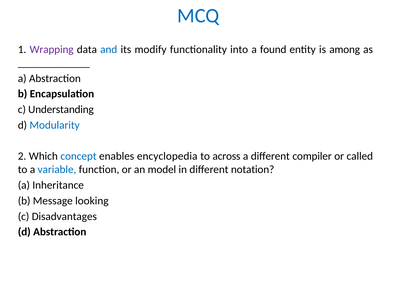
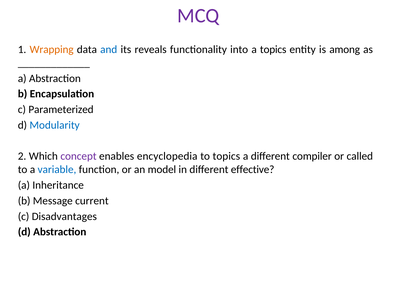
MCQ colour: blue -> purple (198, 16)
Wrapping colour: purple -> orange (52, 49)
modify: modify -> reveals (151, 49)
a found: found -> topics (273, 49)
Understanding: Understanding -> Parameterized (61, 110)
concept colour: blue -> purple (78, 156)
to across: across -> topics (226, 156)
notation: notation -> effective (253, 170)
looking: looking -> current (92, 201)
